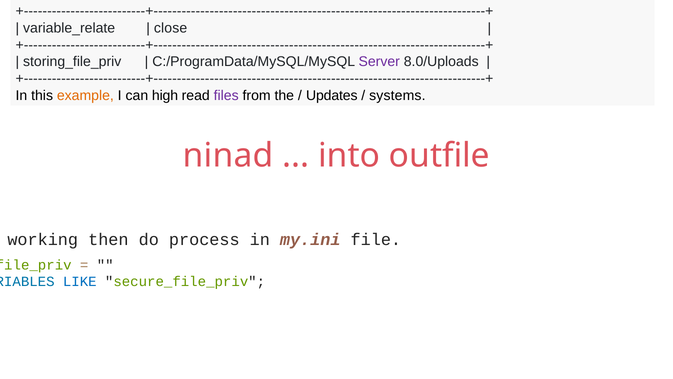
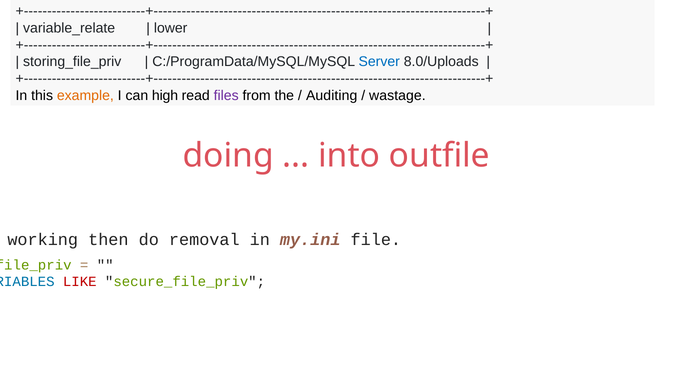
close: close -> lower (171, 28)
Server colour: purple -> blue (379, 62)
Updates: Updates -> Auditing (332, 95)
systems: systems -> wastage (397, 95)
ninad: ninad -> doing (228, 155)
process: process -> removal (204, 240)
LIKE colour: blue -> red (80, 281)
